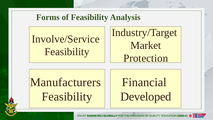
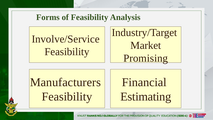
Protection: Protection -> Promising (146, 58)
Developed: Developed -> Estimating (146, 97)
